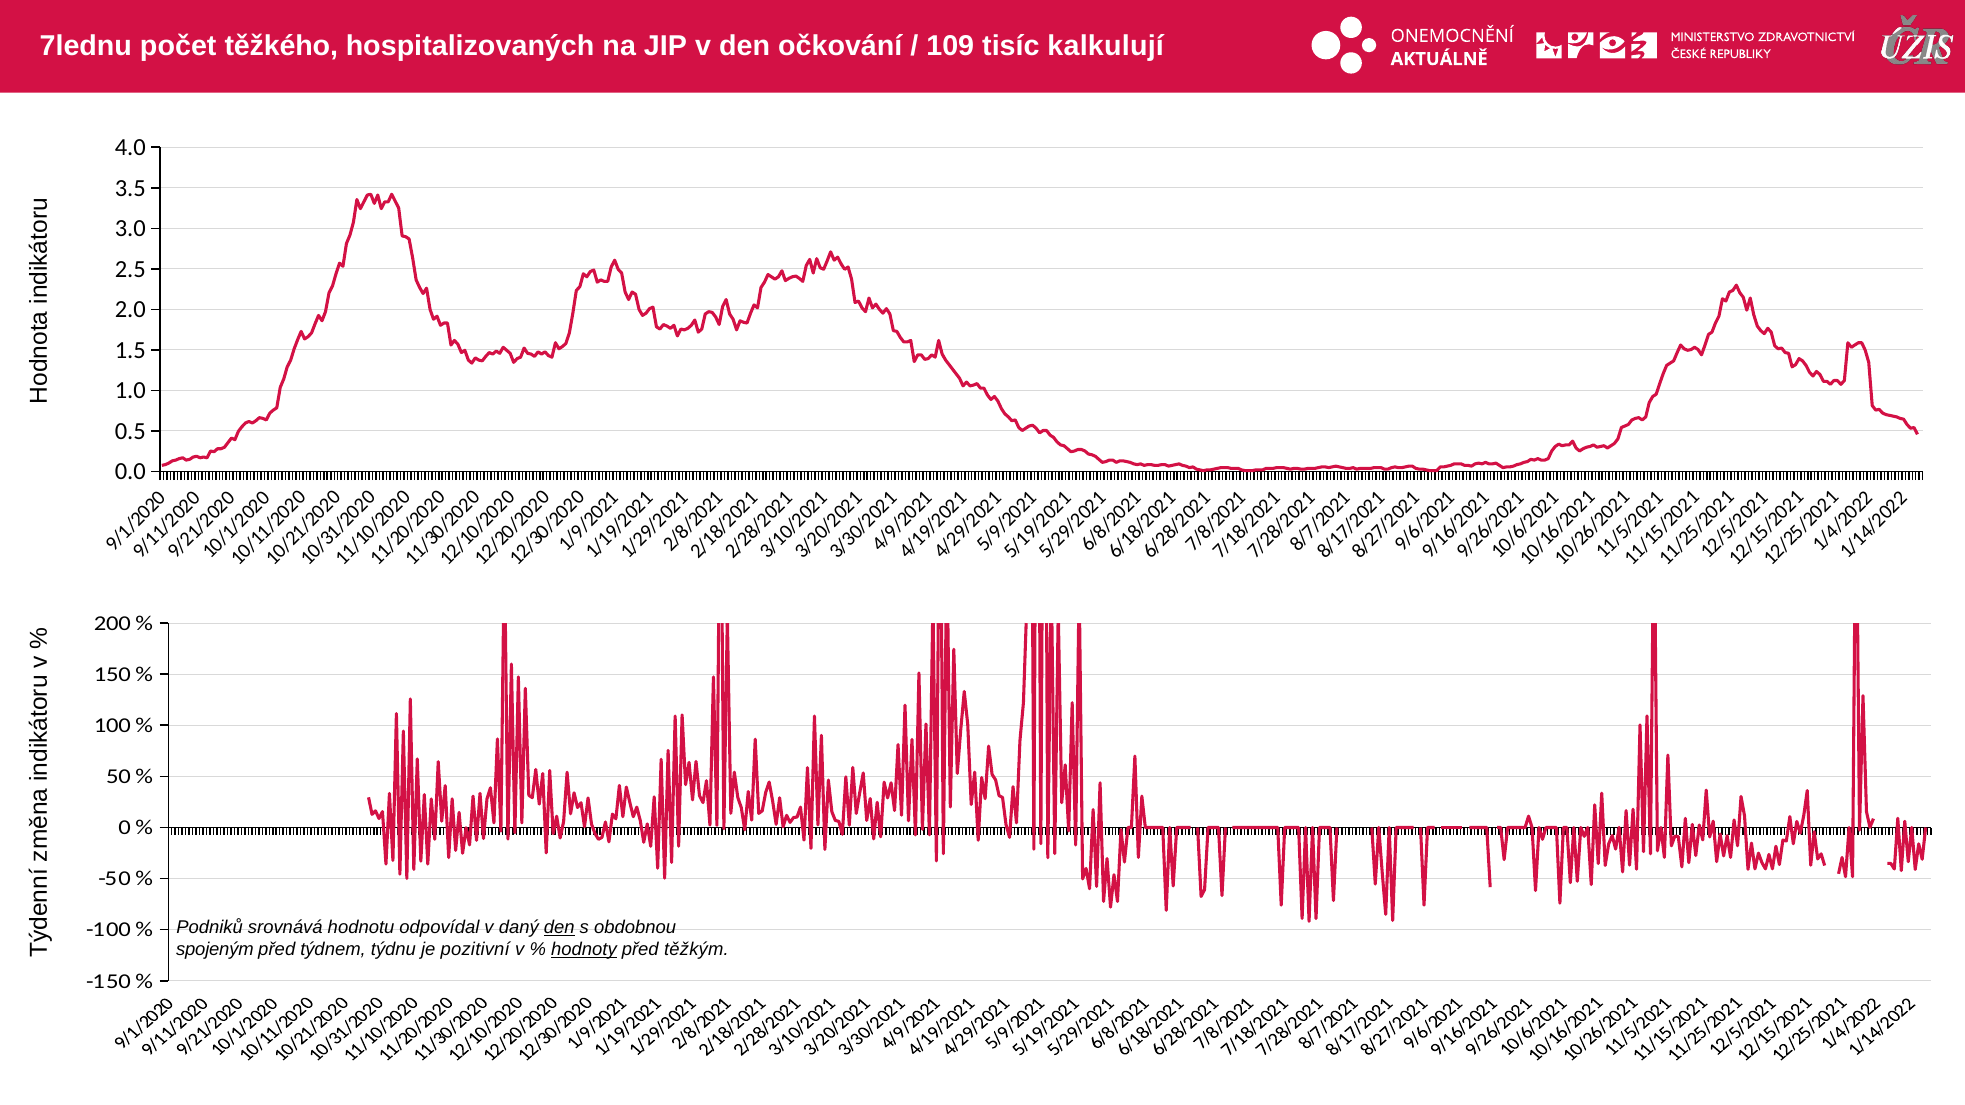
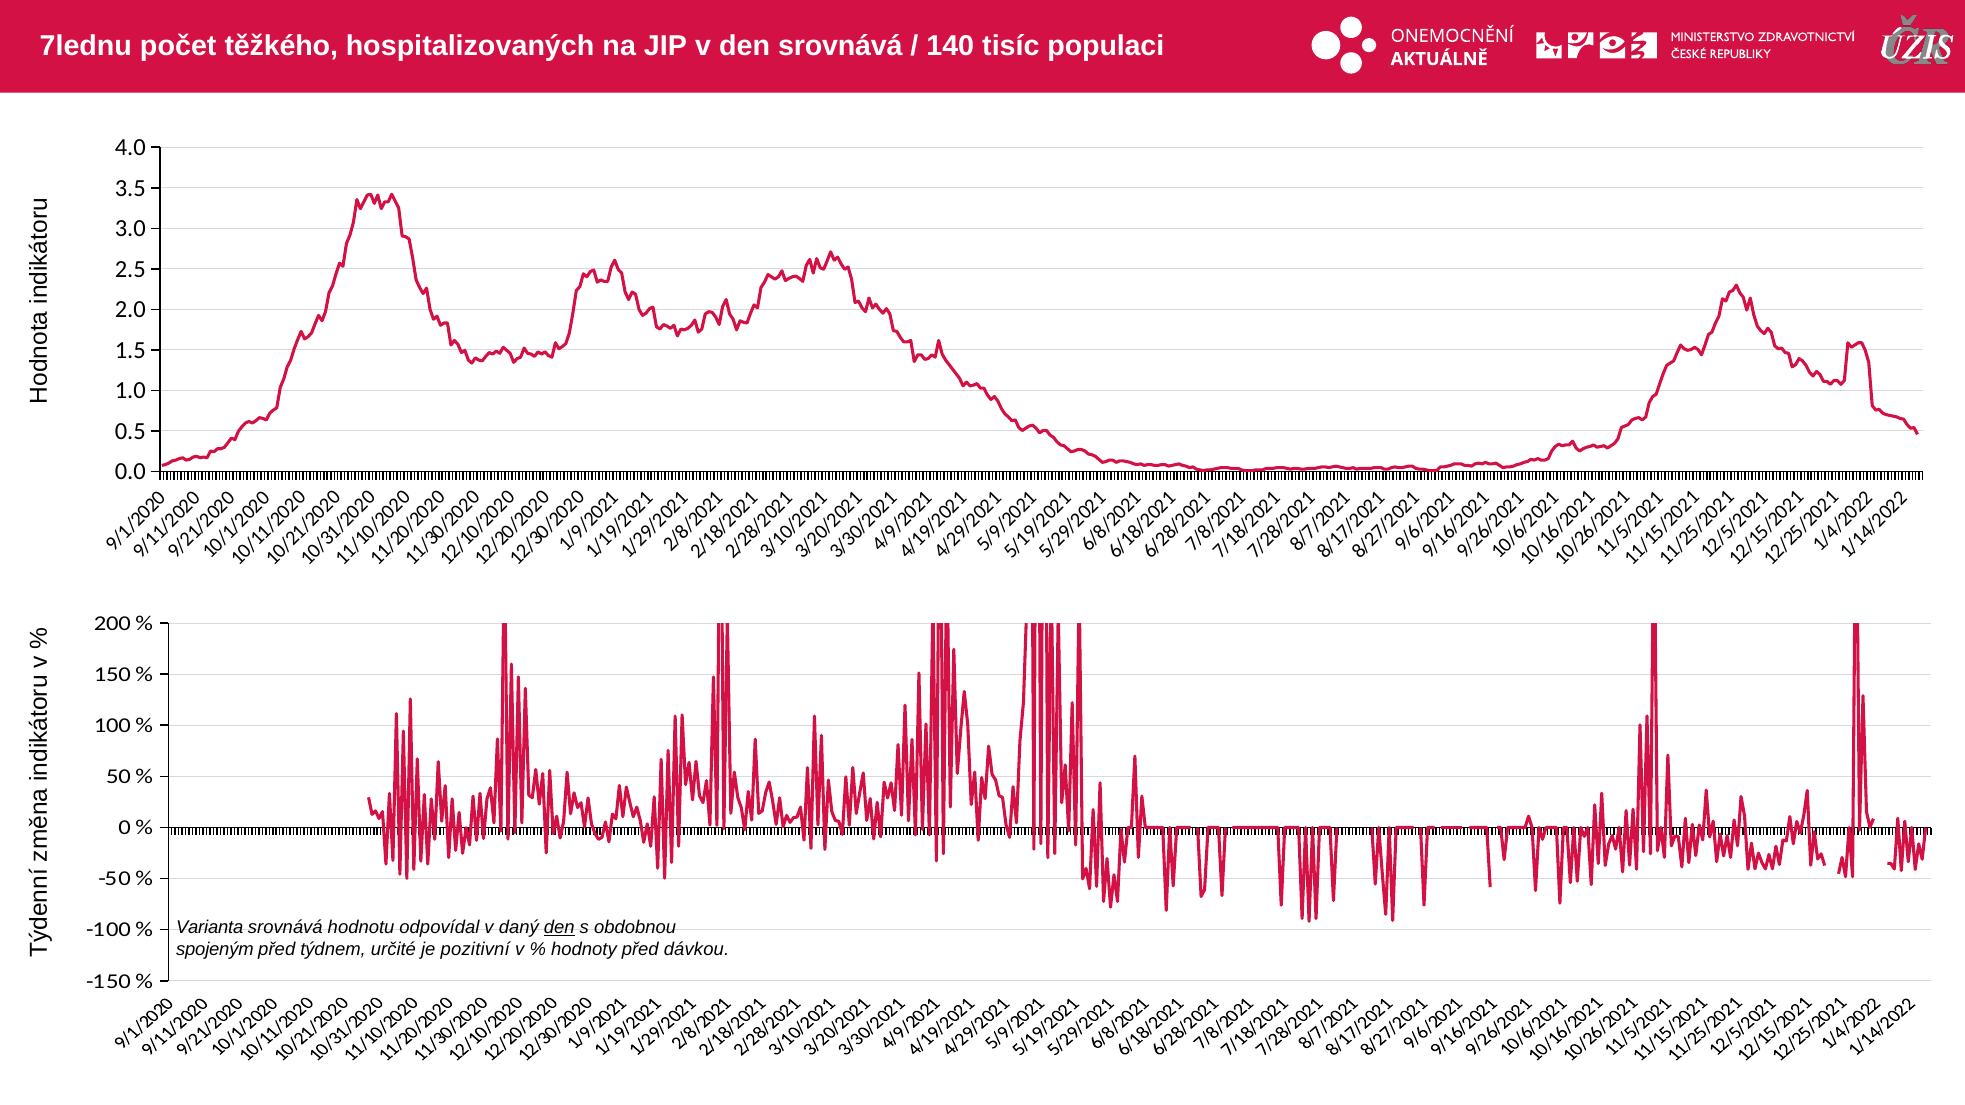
den očkování: očkování -> srovnává (840, 46)
109: 109 -> 140 (950, 46)
kalkulují: kalkulují -> populaci (1106, 46)
Podniků: Podniků -> Varianta (210, 928)
týdnu: týdnu -> určité (393, 950)
hodnoty underline: present -> none (584, 950)
těžkým: těžkým -> dávkou (696, 950)
